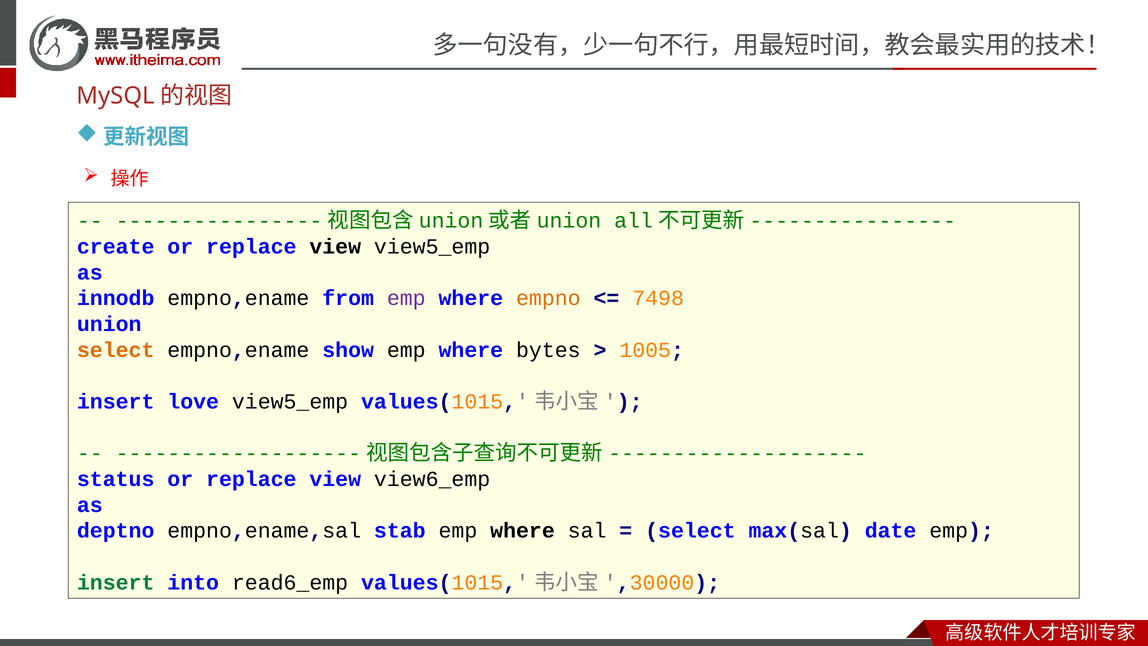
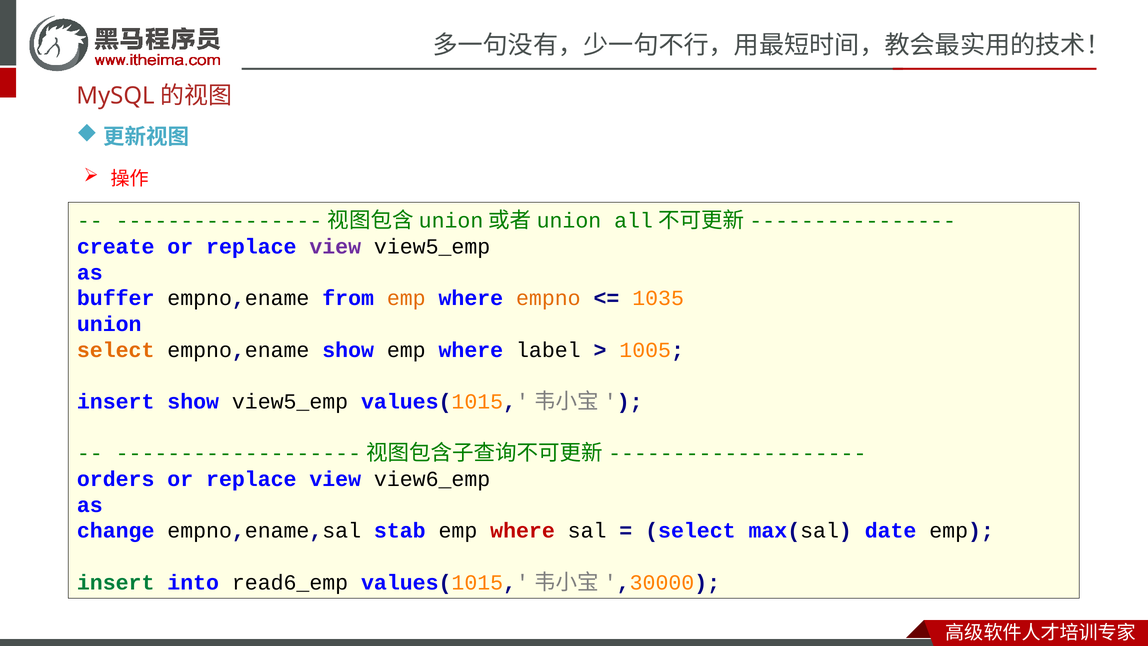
view colour: black -> purple (335, 246)
innodb: innodb -> buffer (116, 298)
emp colour: purple -> orange (406, 298)
7498: 7498 -> 1035 (658, 298)
bytes: bytes -> label (548, 350)
insert love: love -> show (193, 401)
status: status -> orders (116, 479)
deptno: deptno -> change (116, 531)
where colour: black -> red (523, 531)
